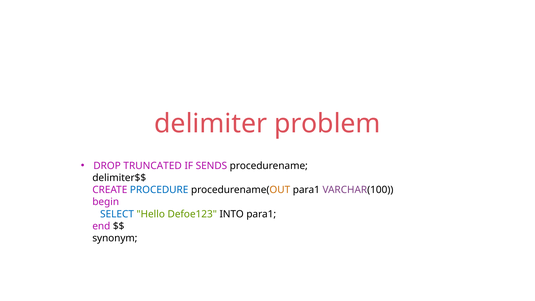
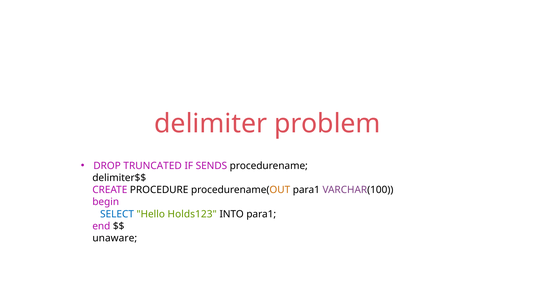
PROCEDURE colour: blue -> black (159, 190)
Defoe123: Defoe123 -> Holds123 (192, 214)
synonym: synonym -> unaware (115, 238)
